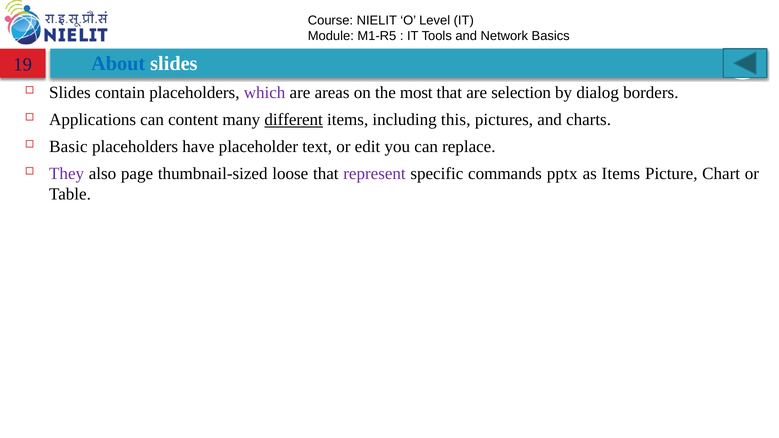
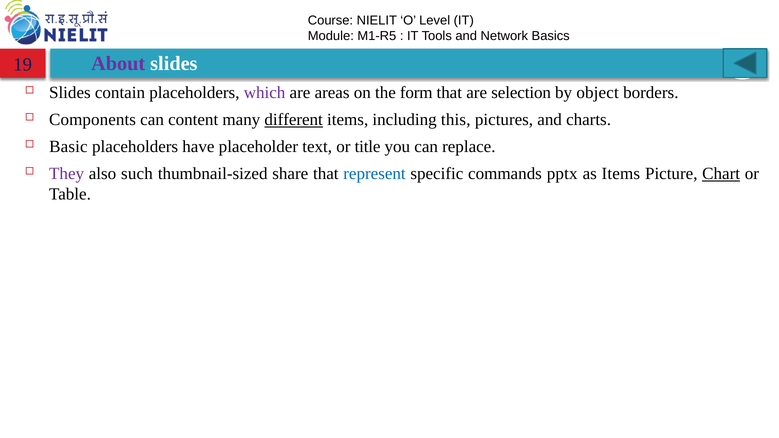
About colour: blue -> purple (118, 63)
most: most -> form (416, 92)
dialog: dialog -> object (598, 92)
Applications: Applications -> Components (93, 120)
edit: edit -> title (368, 147)
page: page -> such (137, 174)
loose: loose -> share (290, 174)
represent colour: purple -> blue (374, 174)
Chart underline: none -> present (721, 174)
